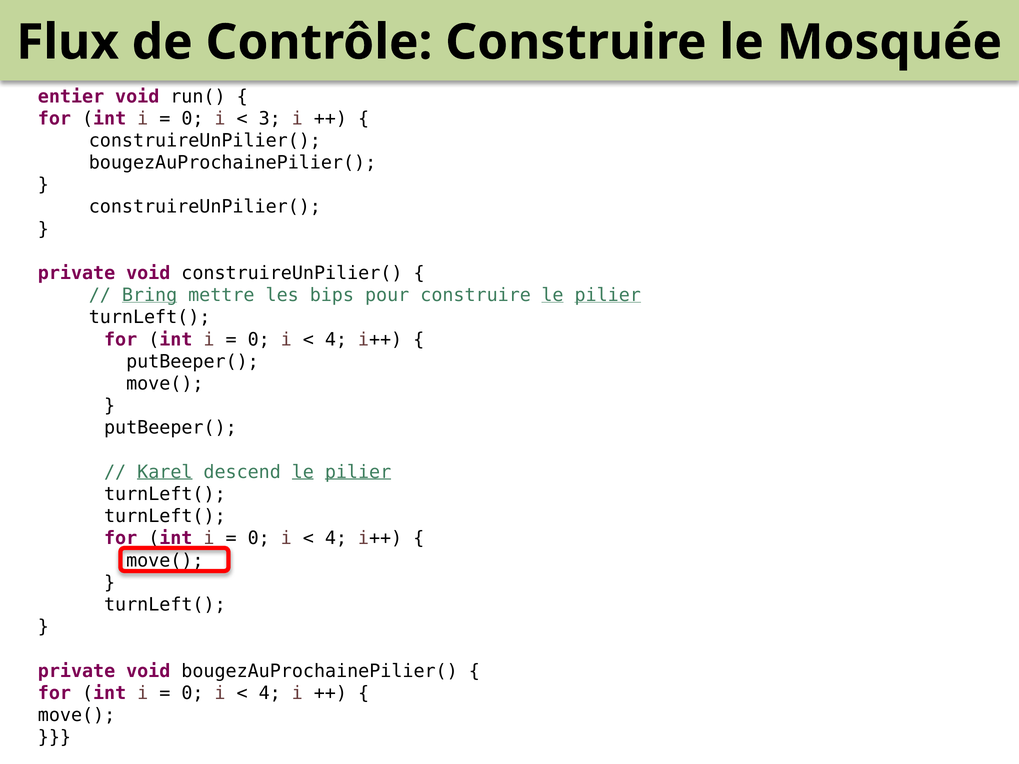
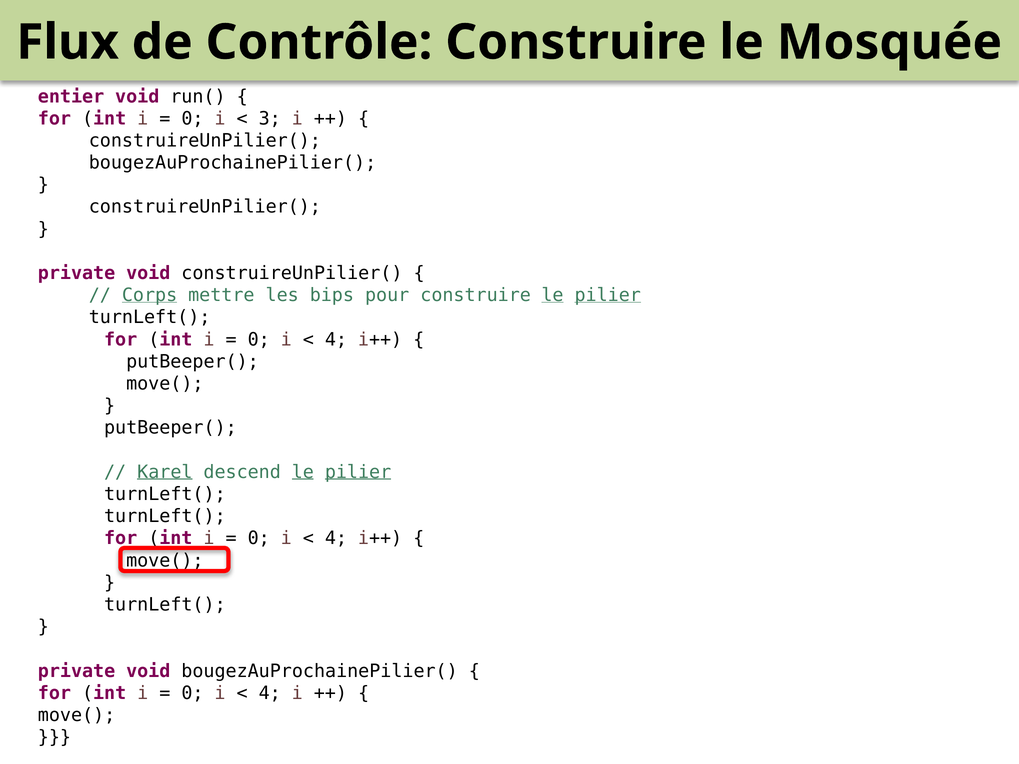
Bring: Bring -> Corps (150, 295)
